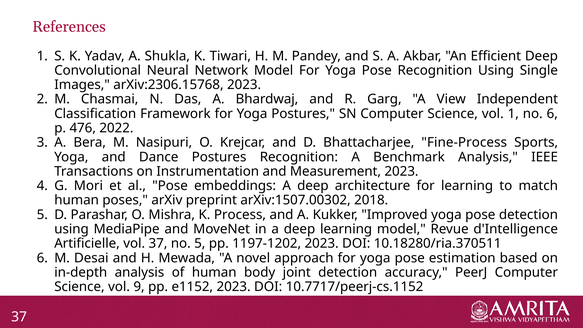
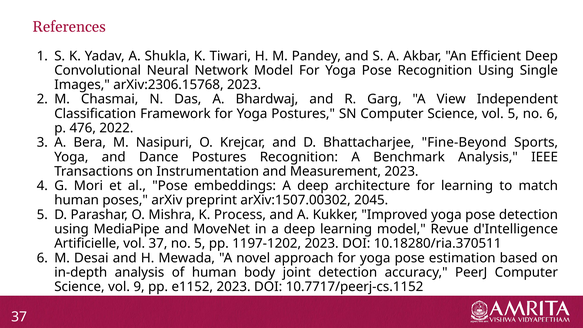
vol 1: 1 -> 5 (513, 114)
Fine-Process: Fine-Process -> Fine-Beyond (464, 142)
2018: 2018 -> 2045 (371, 200)
